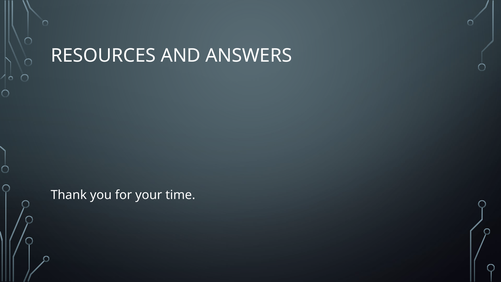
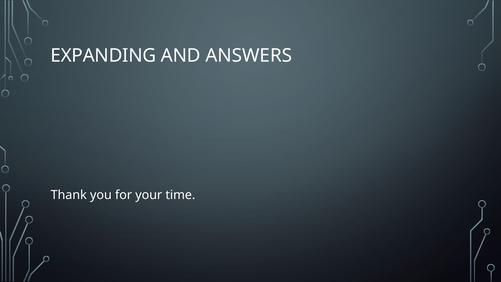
RESOURCES: RESOURCES -> EXPANDING (103, 56)
